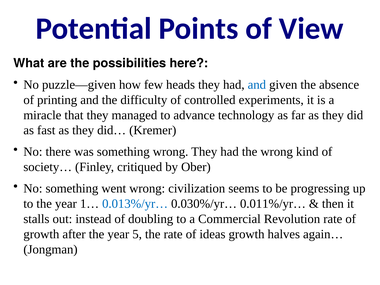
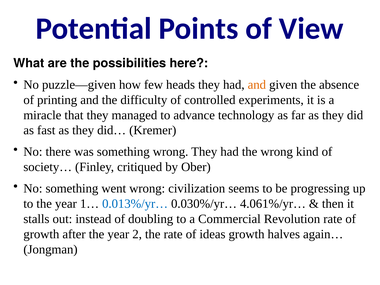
and colour: blue -> orange (257, 85)
0.011%/yr…: 0.011%/yr… -> 4.061%/yr… (273, 204)
5: 5 -> 2 (137, 234)
